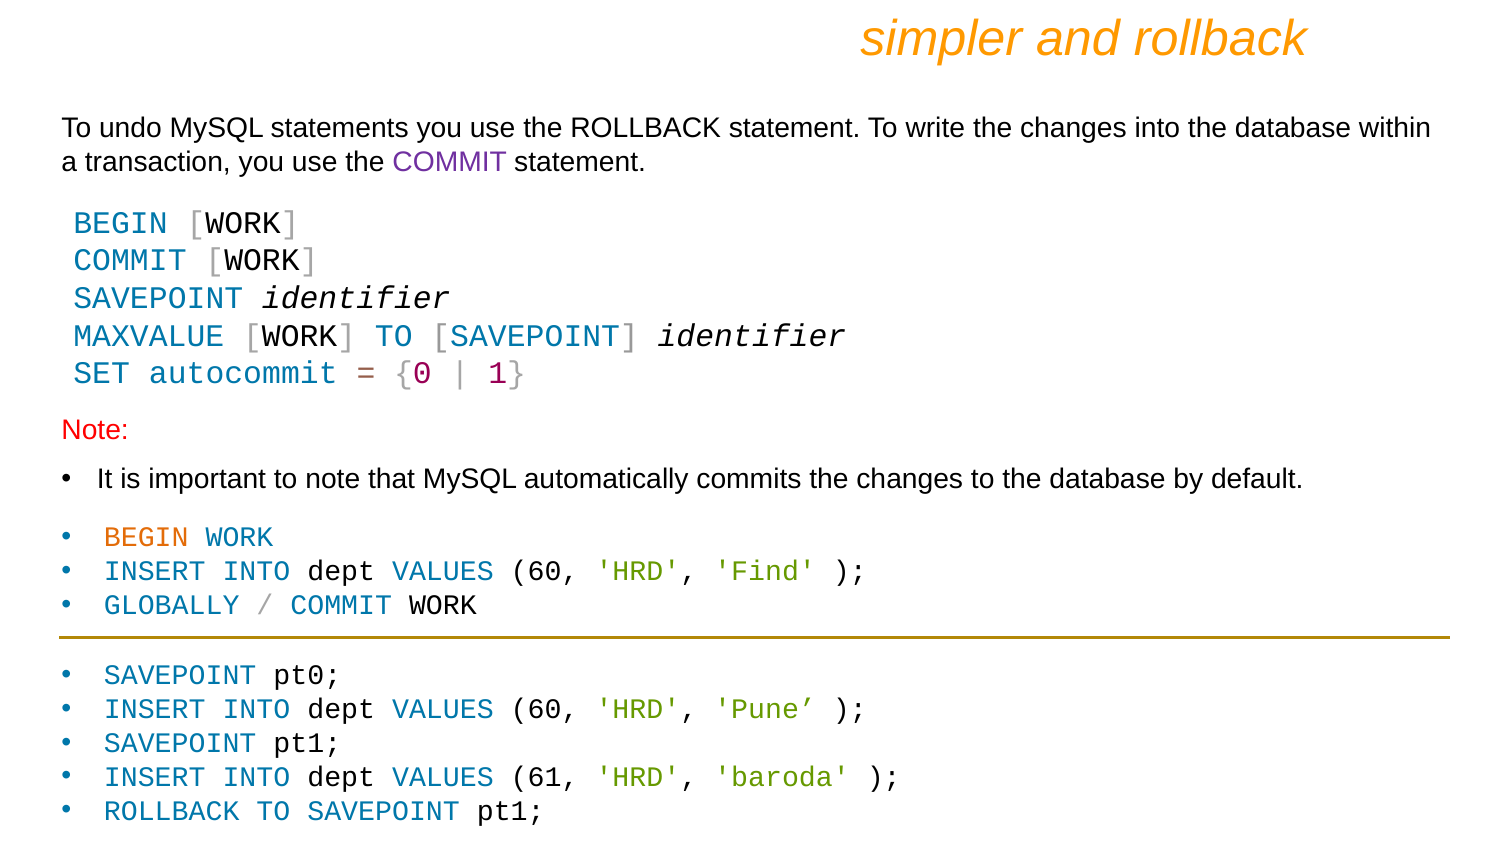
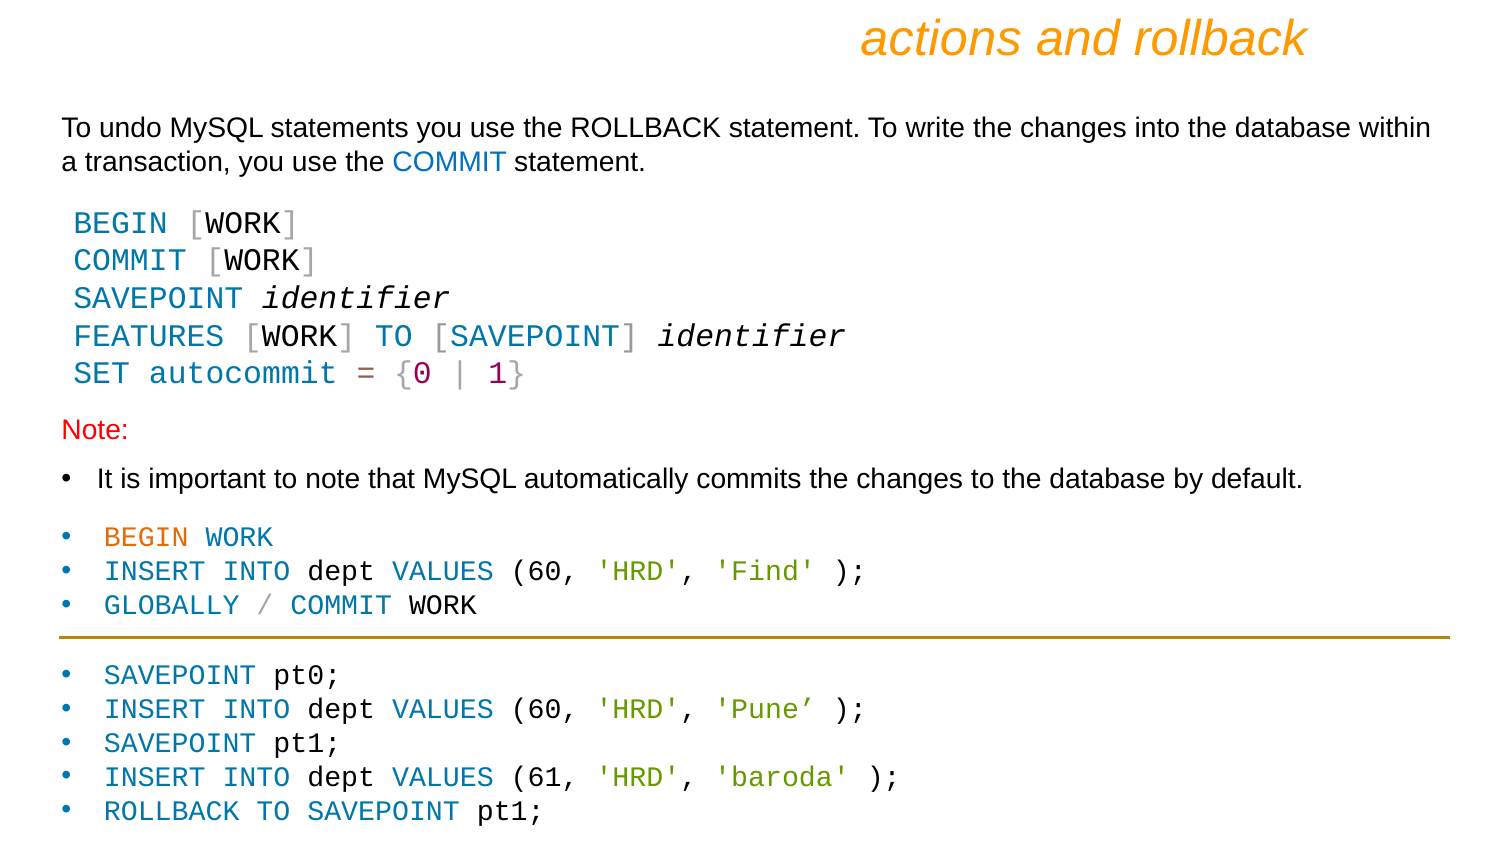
simpler: simpler -> actions (941, 39)
COMMIT colour: purple -> blue (450, 162)
MAXVALUE: MAXVALUE -> FEATURES (149, 336)
